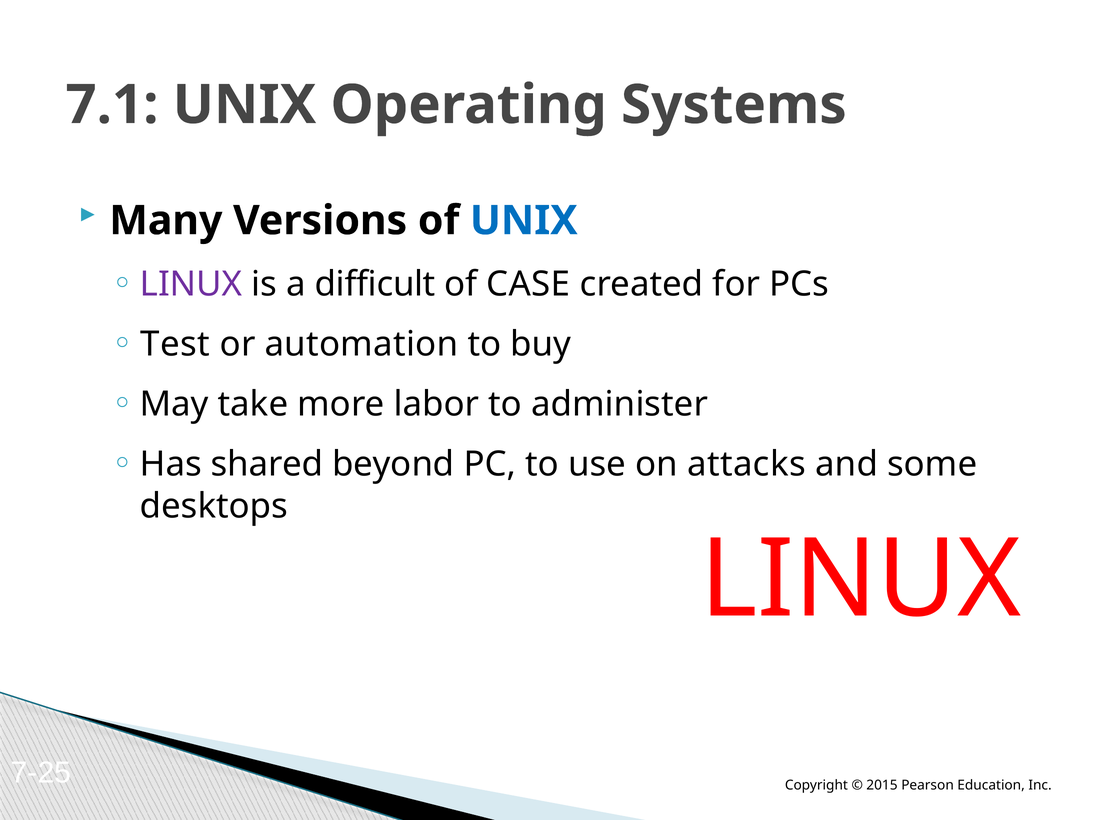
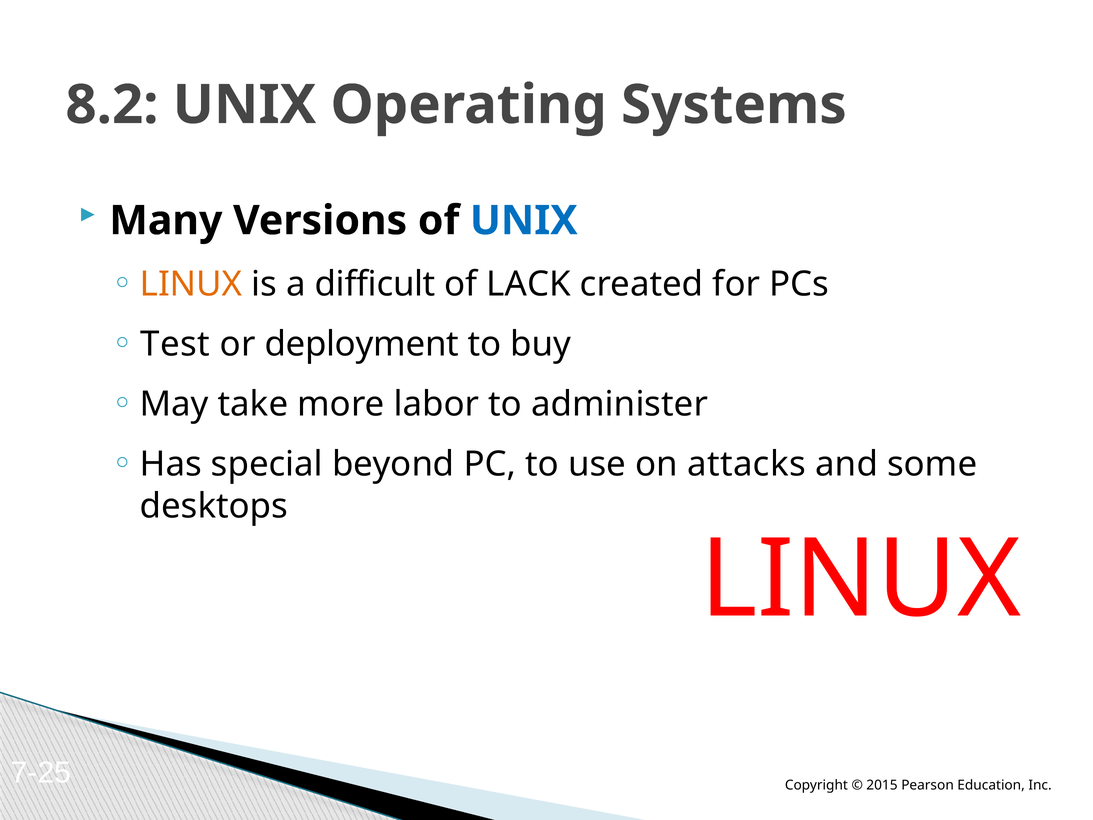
7.1: 7.1 -> 8.2 (112, 105)
LINUX colour: purple -> orange (191, 284)
CASE: CASE -> LACK (529, 284)
automation: automation -> deployment (362, 344)
shared: shared -> special (267, 464)
